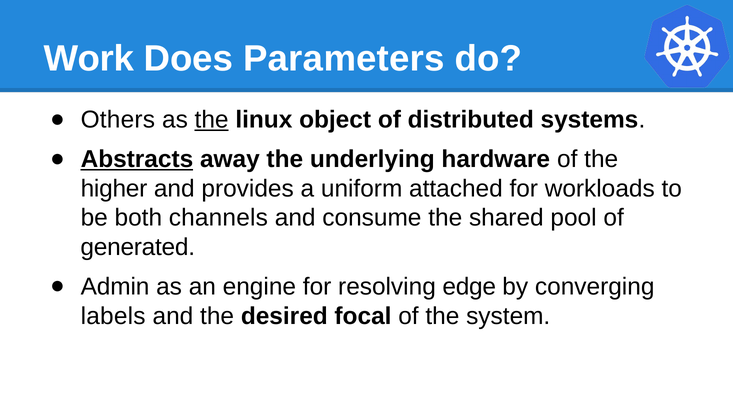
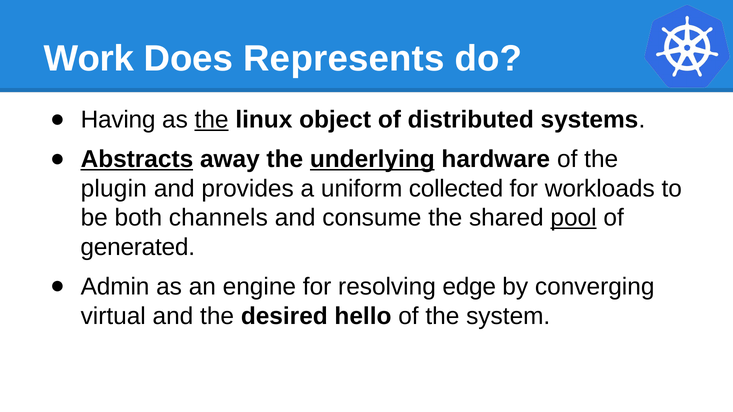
Parameters: Parameters -> Represents (344, 58)
Others: Others -> Having (118, 120)
underlying underline: none -> present (372, 159)
higher: higher -> plugin (114, 189)
attached: attached -> collected (456, 189)
pool underline: none -> present (574, 218)
labels: labels -> virtual (113, 316)
focal: focal -> hello (363, 316)
